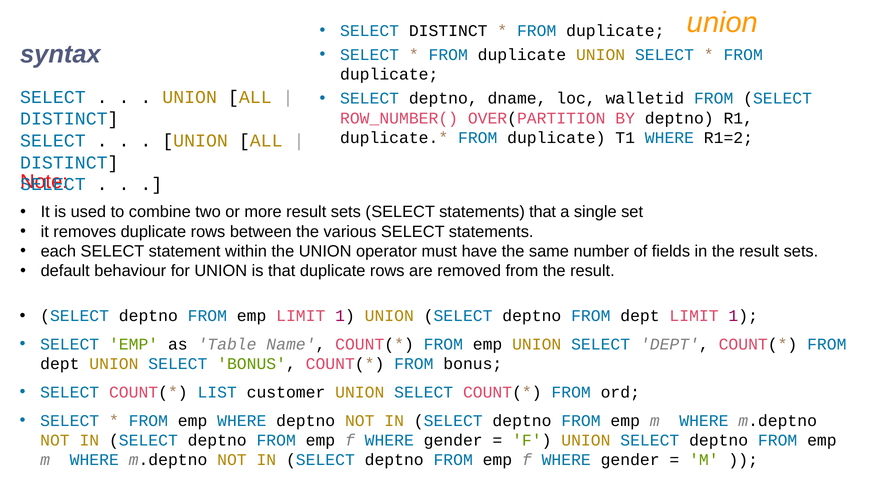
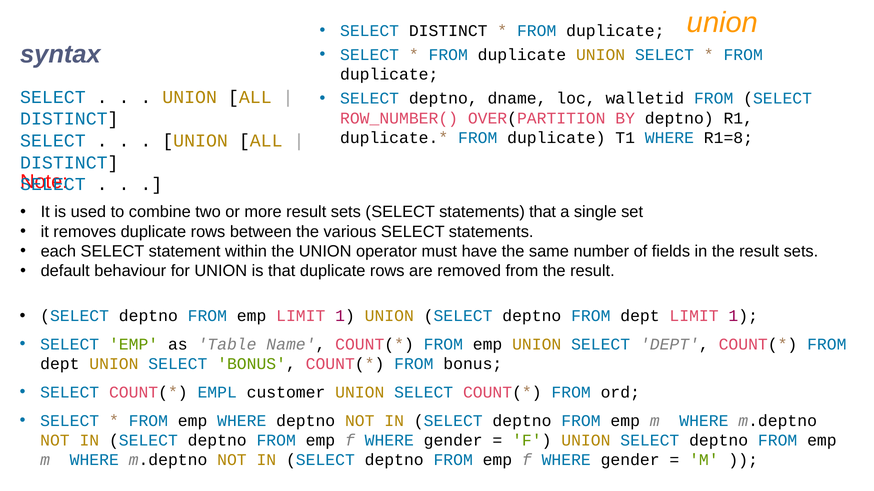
R1=2: R1=2 -> R1=8 (728, 138)
LIST: LIST -> EMPL (217, 393)
